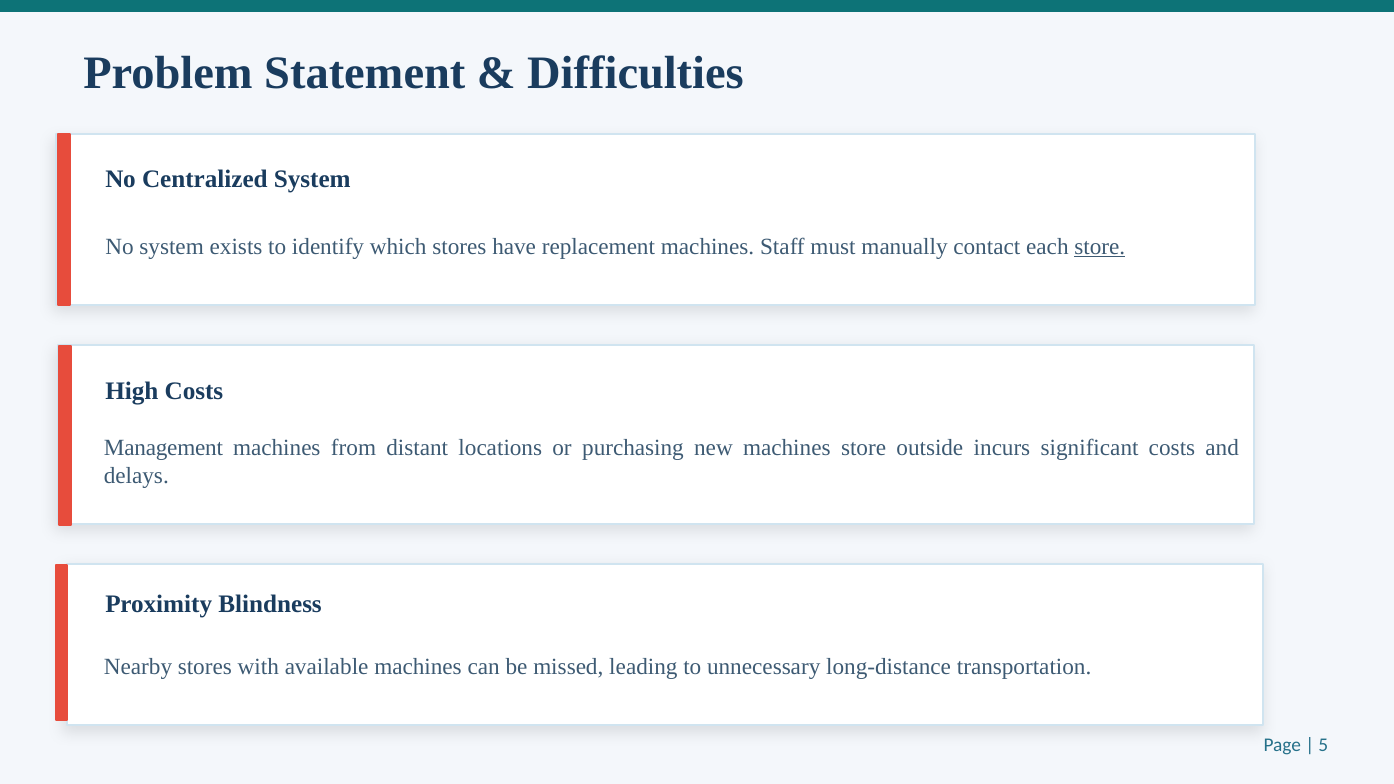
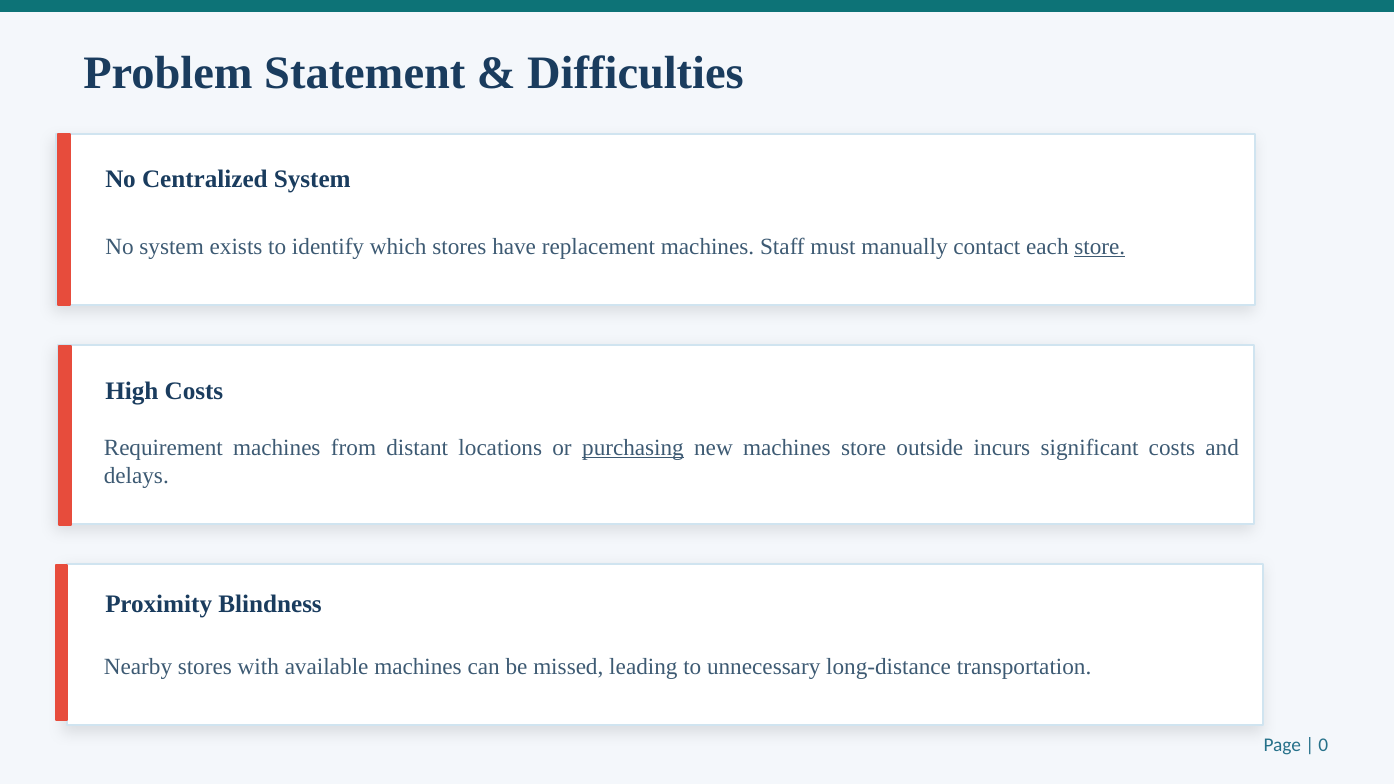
Management: Management -> Requirement (163, 448)
purchasing underline: none -> present (633, 448)
5: 5 -> 0 (1323, 745)
